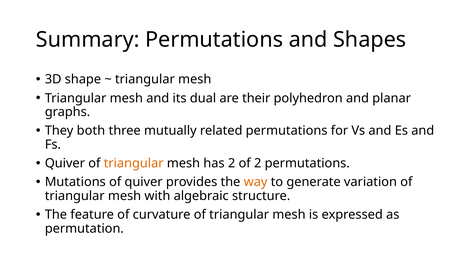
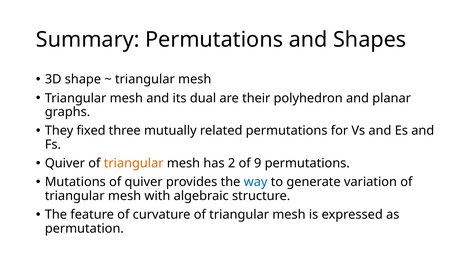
both: both -> fixed (91, 130)
of 2: 2 -> 9 (258, 163)
way colour: orange -> blue (256, 182)
